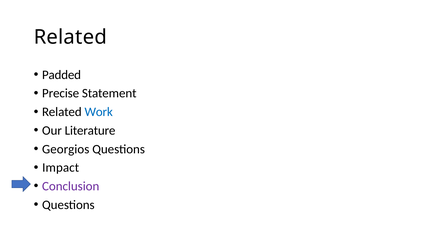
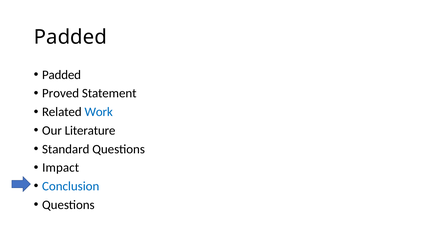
Related: Related -> Padded (70, 37)
Precise: Precise -> Proved (61, 93)
Georgios: Georgios -> Standard (66, 149)
Conclusion colour: purple -> blue (71, 186)
